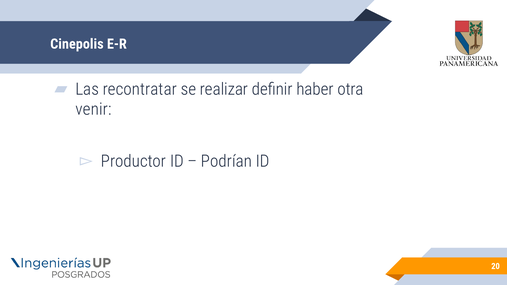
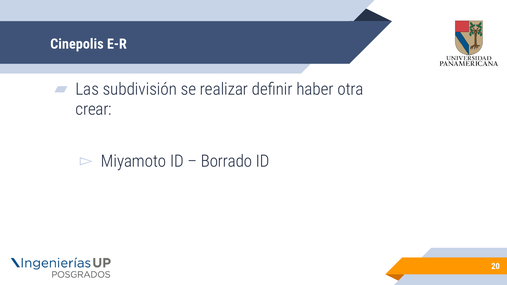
recontratar: recontratar -> subdivisión (140, 89)
venir: venir -> crear (94, 109)
Productor: Productor -> Miyamoto (134, 161)
Podrían: Podrían -> Borrado (226, 161)
